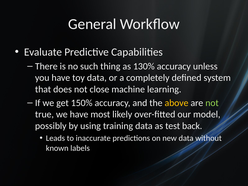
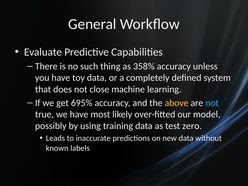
130%: 130% -> 358% (144, 66)
150%: 150% -> 695% (82, 103)
not colour: light green -> light blue (212, 103)
back: back -> zero (192, 126)
